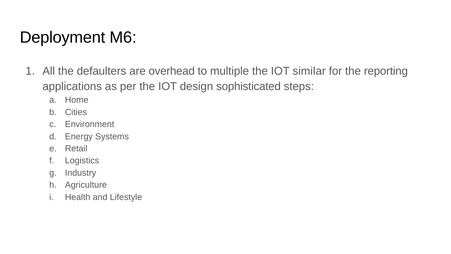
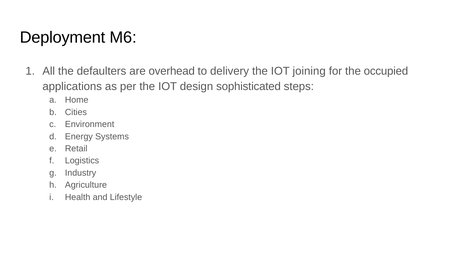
multiple: multiple -> delivery (230, 71)
similar: similar -> joining (309, 71)
reporting: reporting -> occupied (386, 71)
